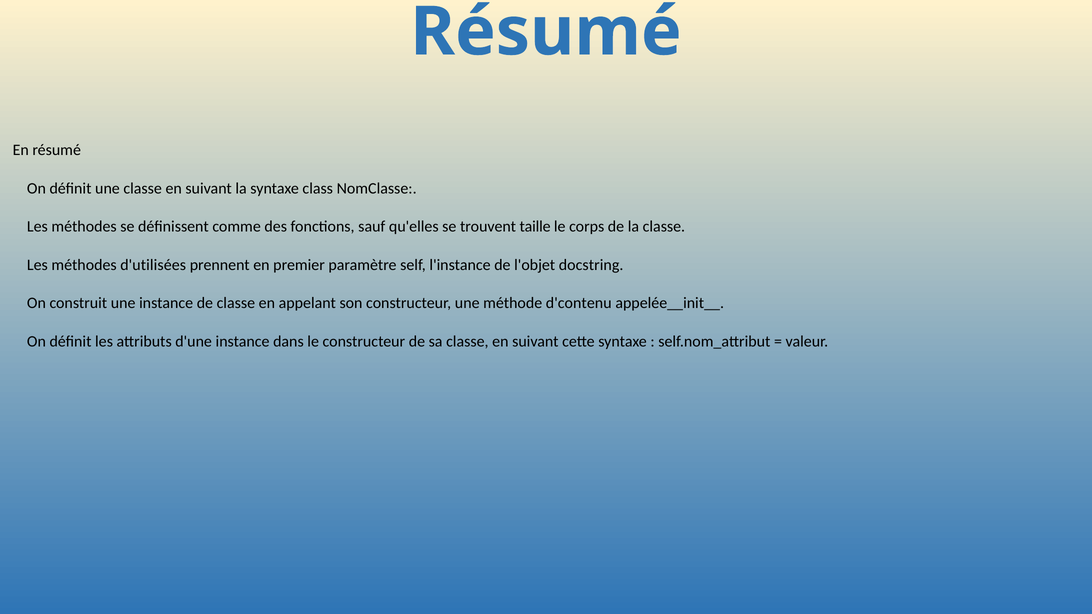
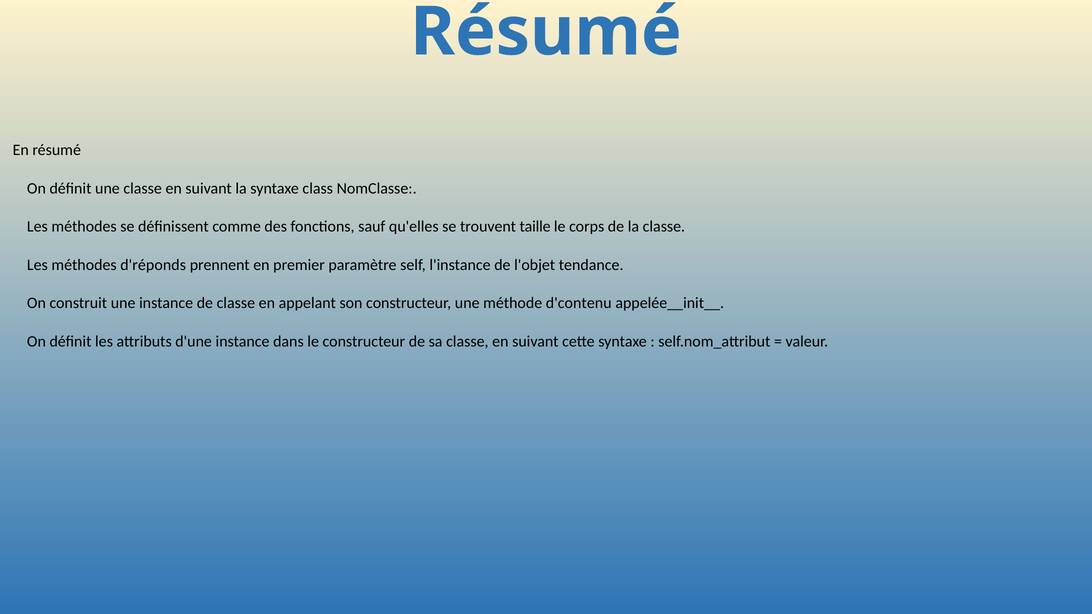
d'utilisées: d'utilisées -> d'réponds (153, 265)
docstring: docstring -> tendance (591, 265)
